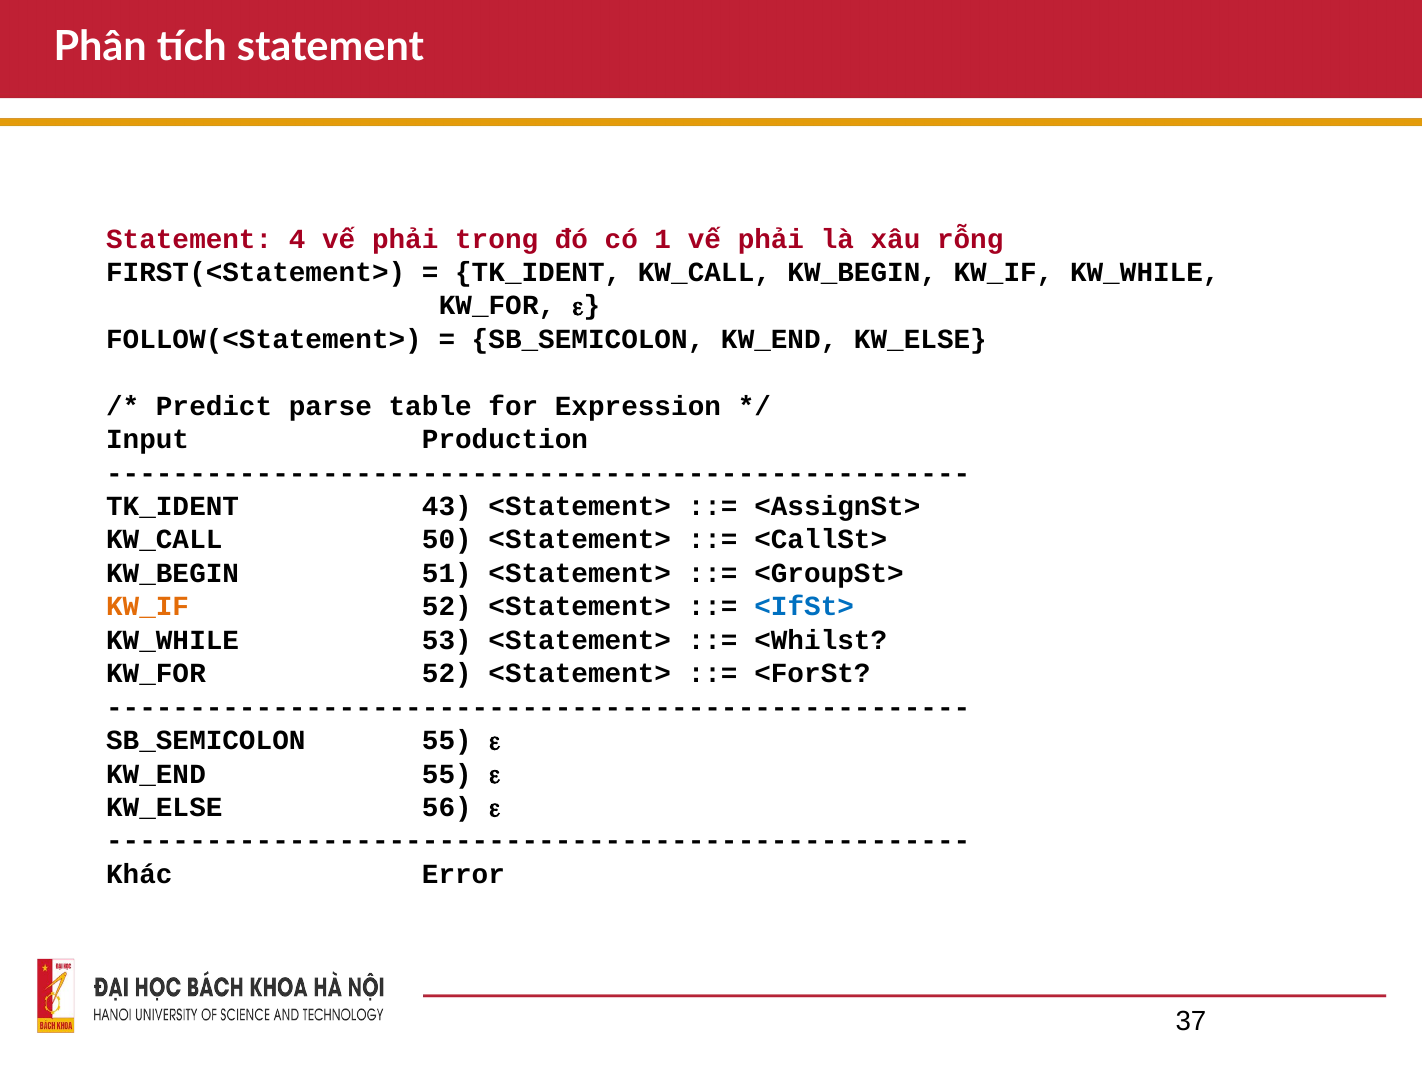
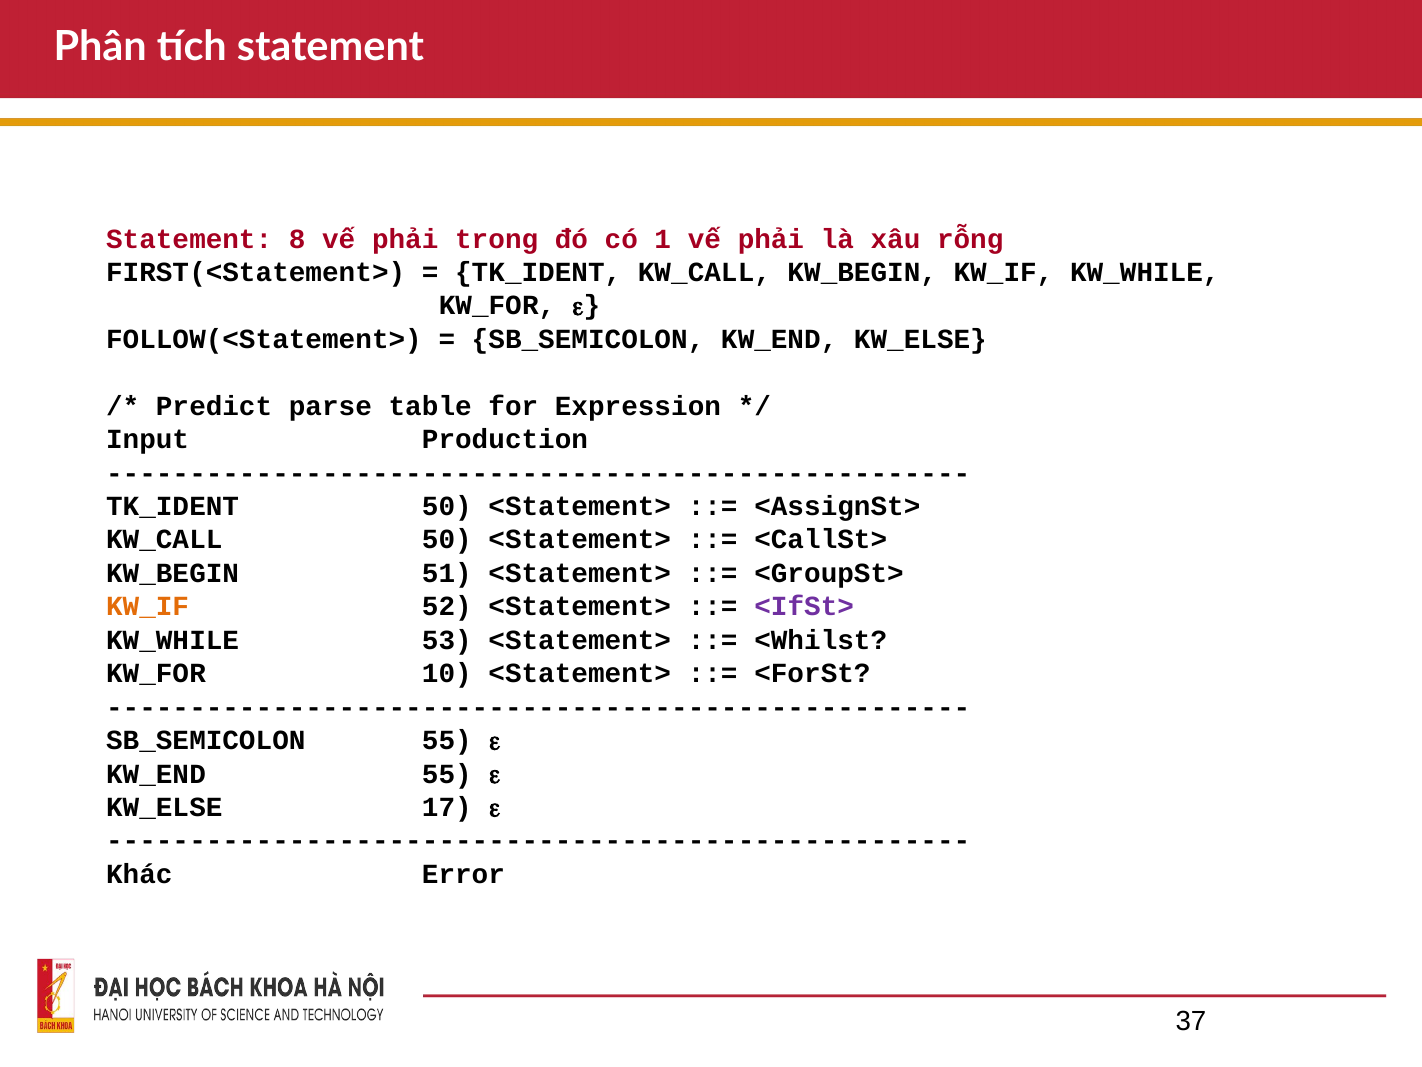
4: 4 -> 8 (297, 239)
TK_IDENT 43: 43 -> 50 (447, 506)
<IfSt> colour: blue -> purple (804, 606)
KW_FOR 52: 52 -> 10 (447, 673)
56: 56 -> 17 (447, 807)
